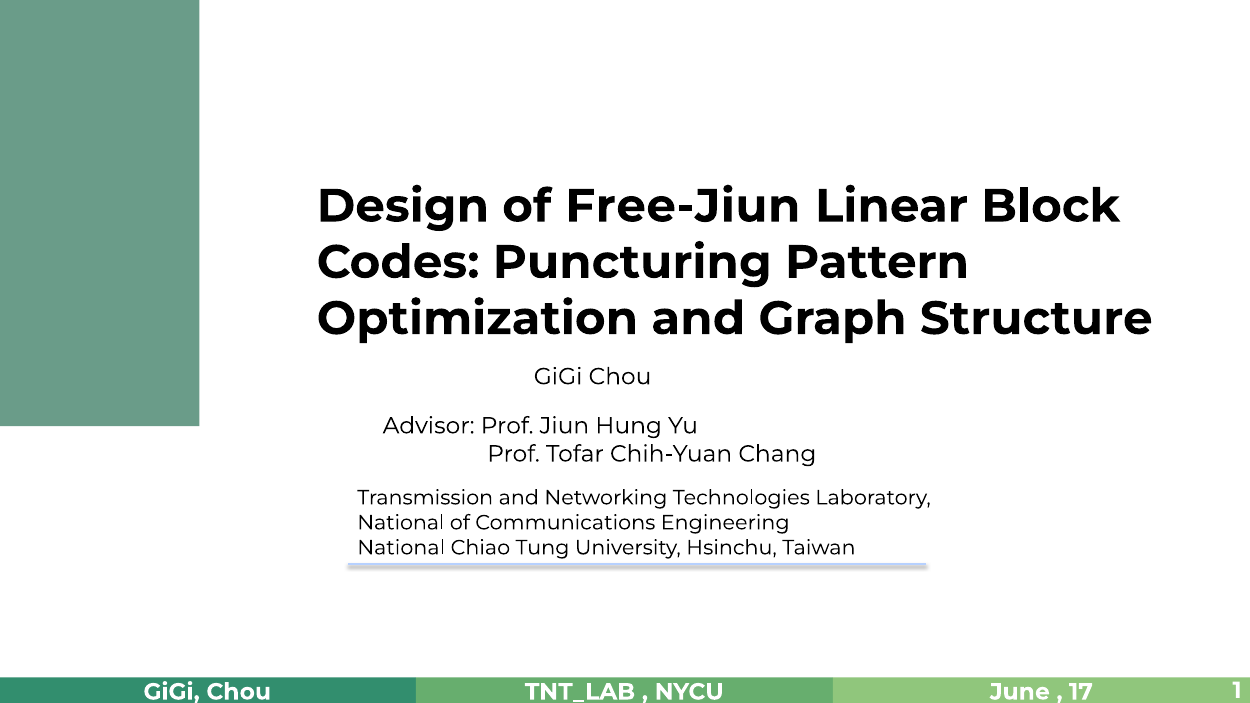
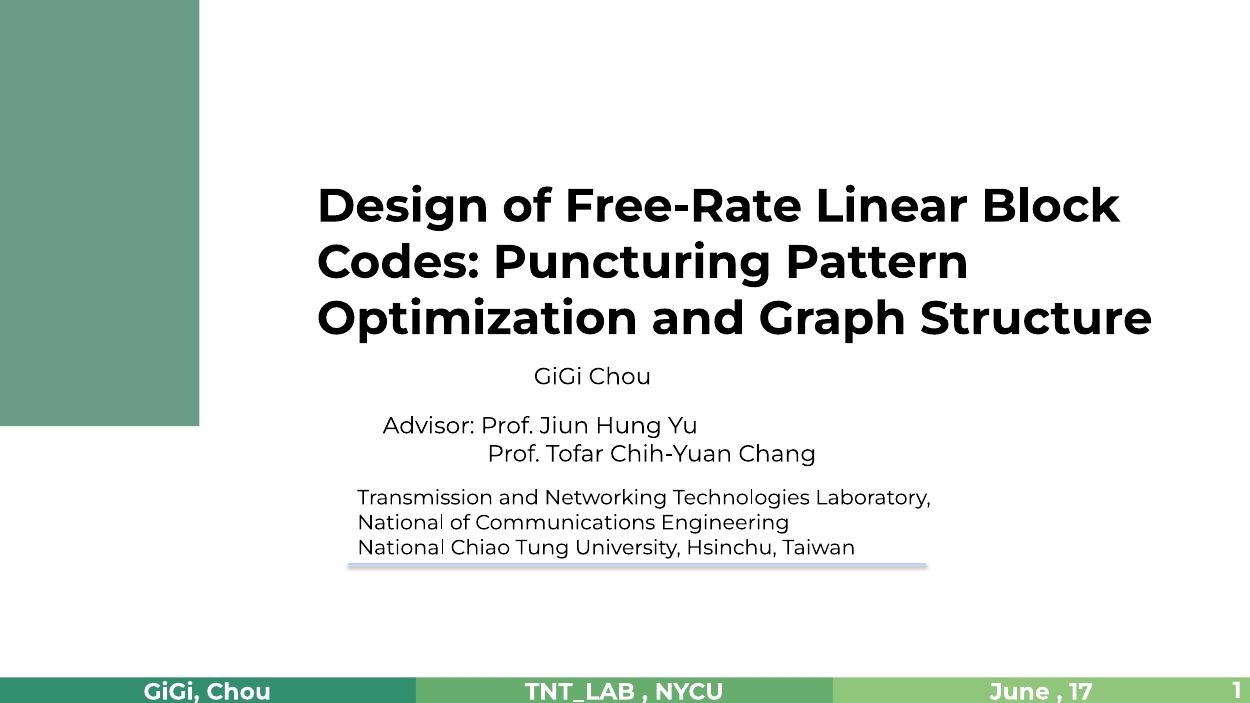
Free-Jiun: Free-Jiun -> Free-Rate (683, 206)
